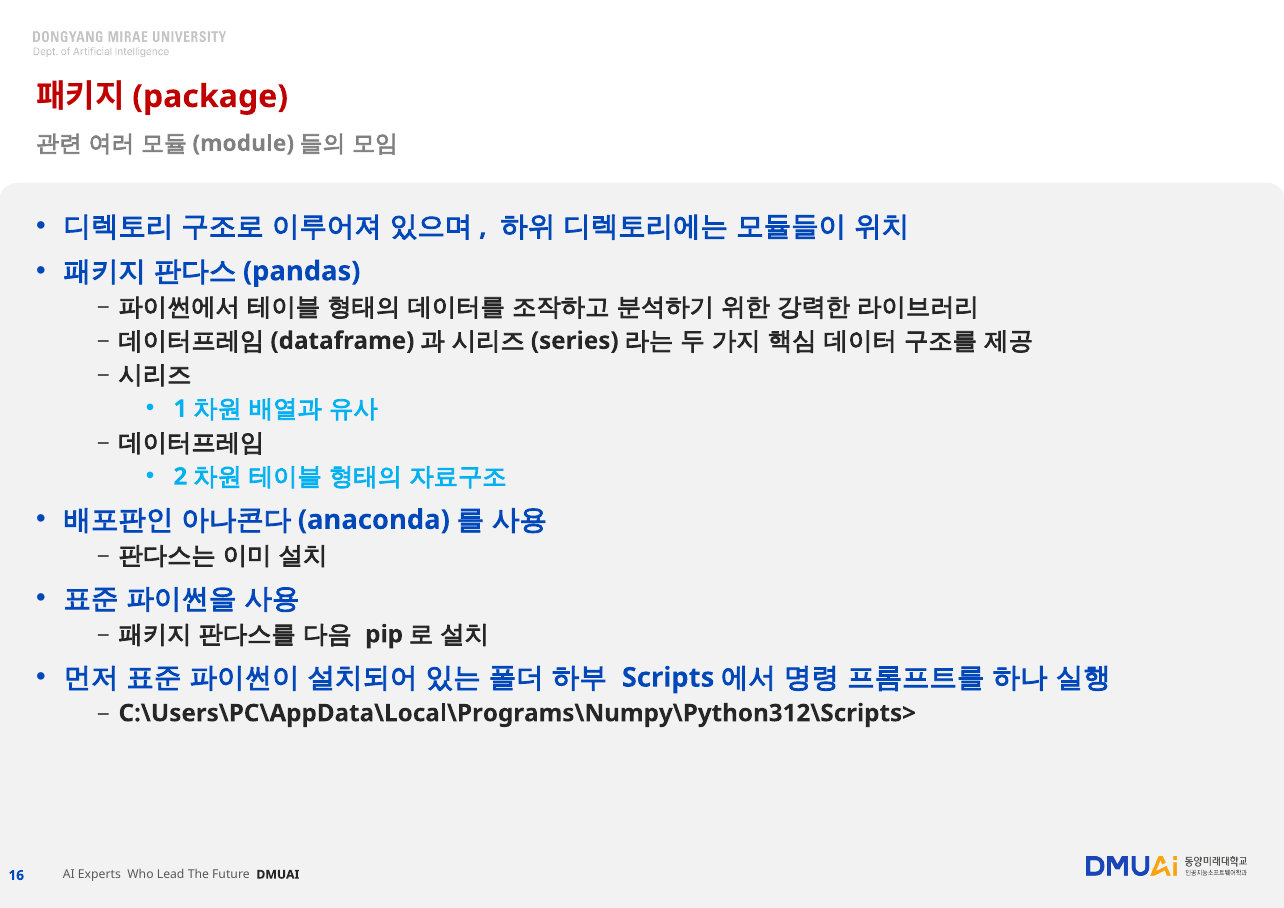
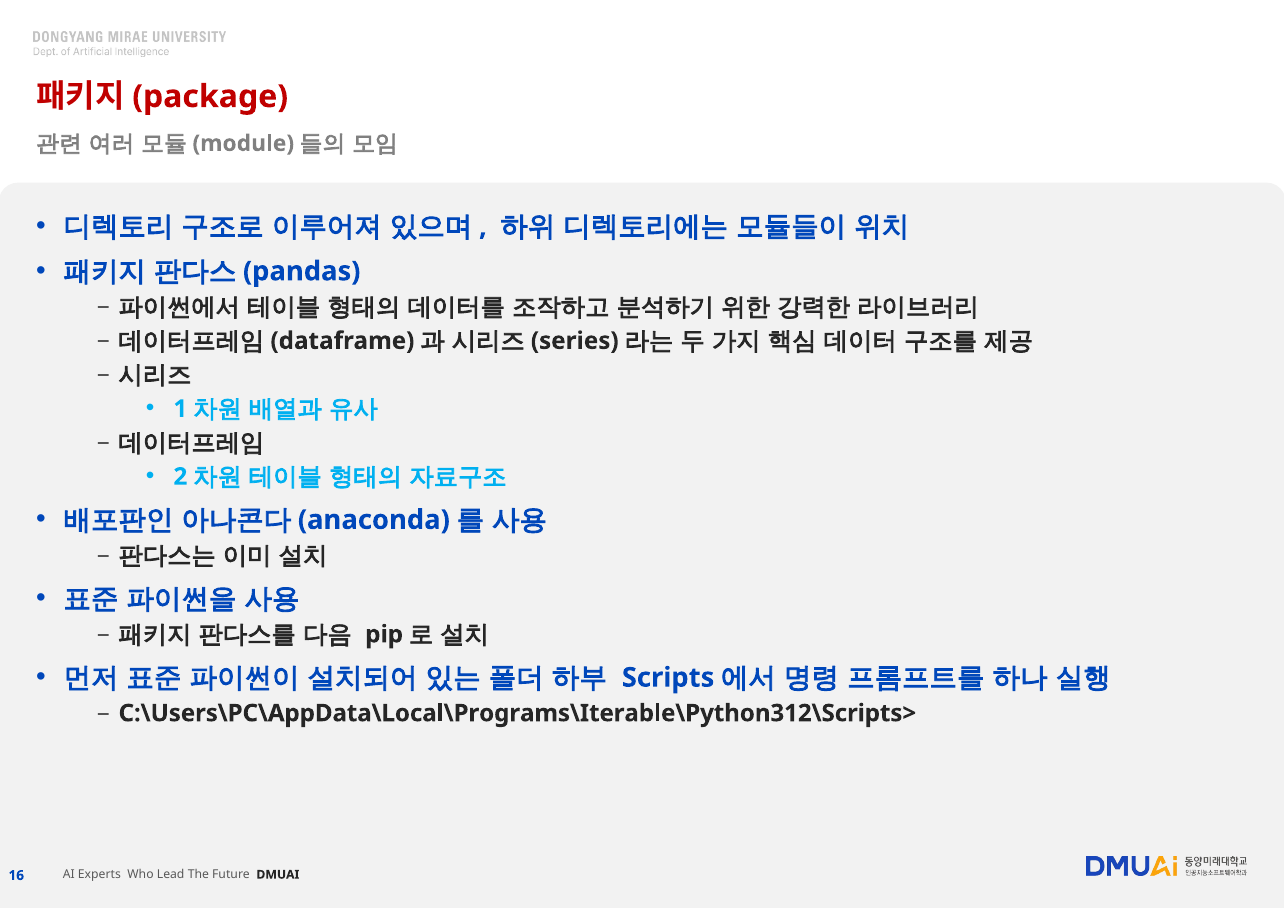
C:\Users\PC\AppData\Local\Programs\Numpy\Python312\Scripts>: C:\Users\PC\AppData\Local\Programs\Numpy\Python312\Scripts> -> C:\Users\PC\AppData\Local\Programs\Iterable\Python312\Scripts> (517, 713)
